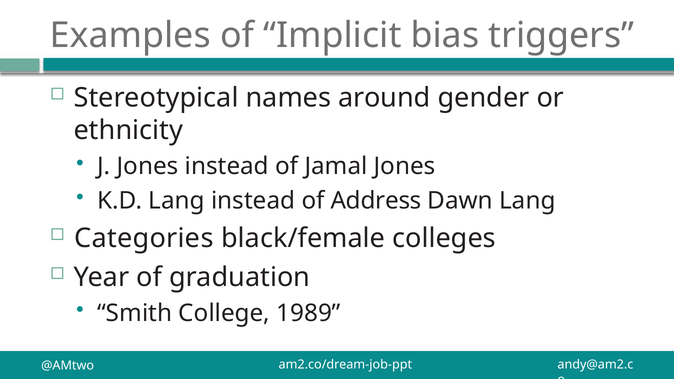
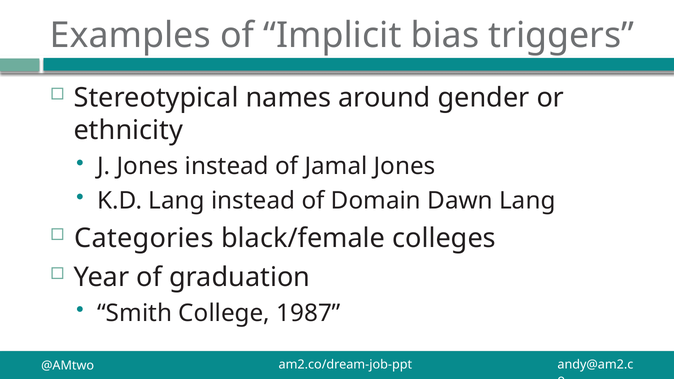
Address: Address -> Domain (376, 201)
1989: 1989 -> 1987 (308, 313)
